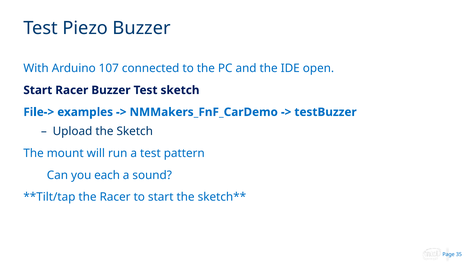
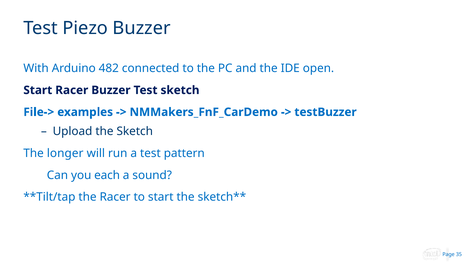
107: 107 -> 482 (109, 68)
mount: mount -> longer (65, 153)
